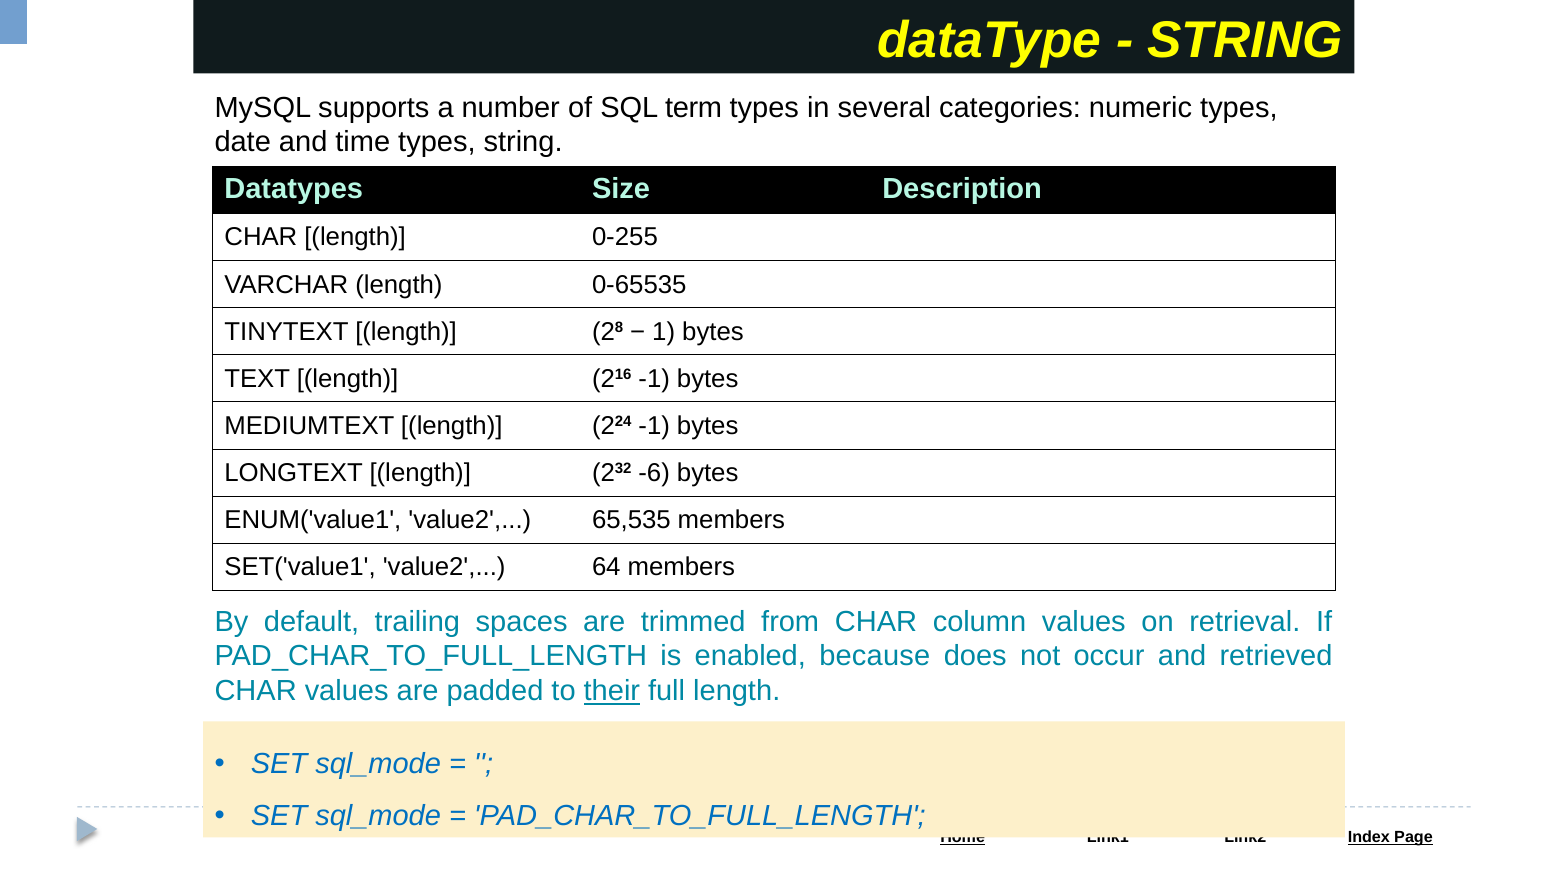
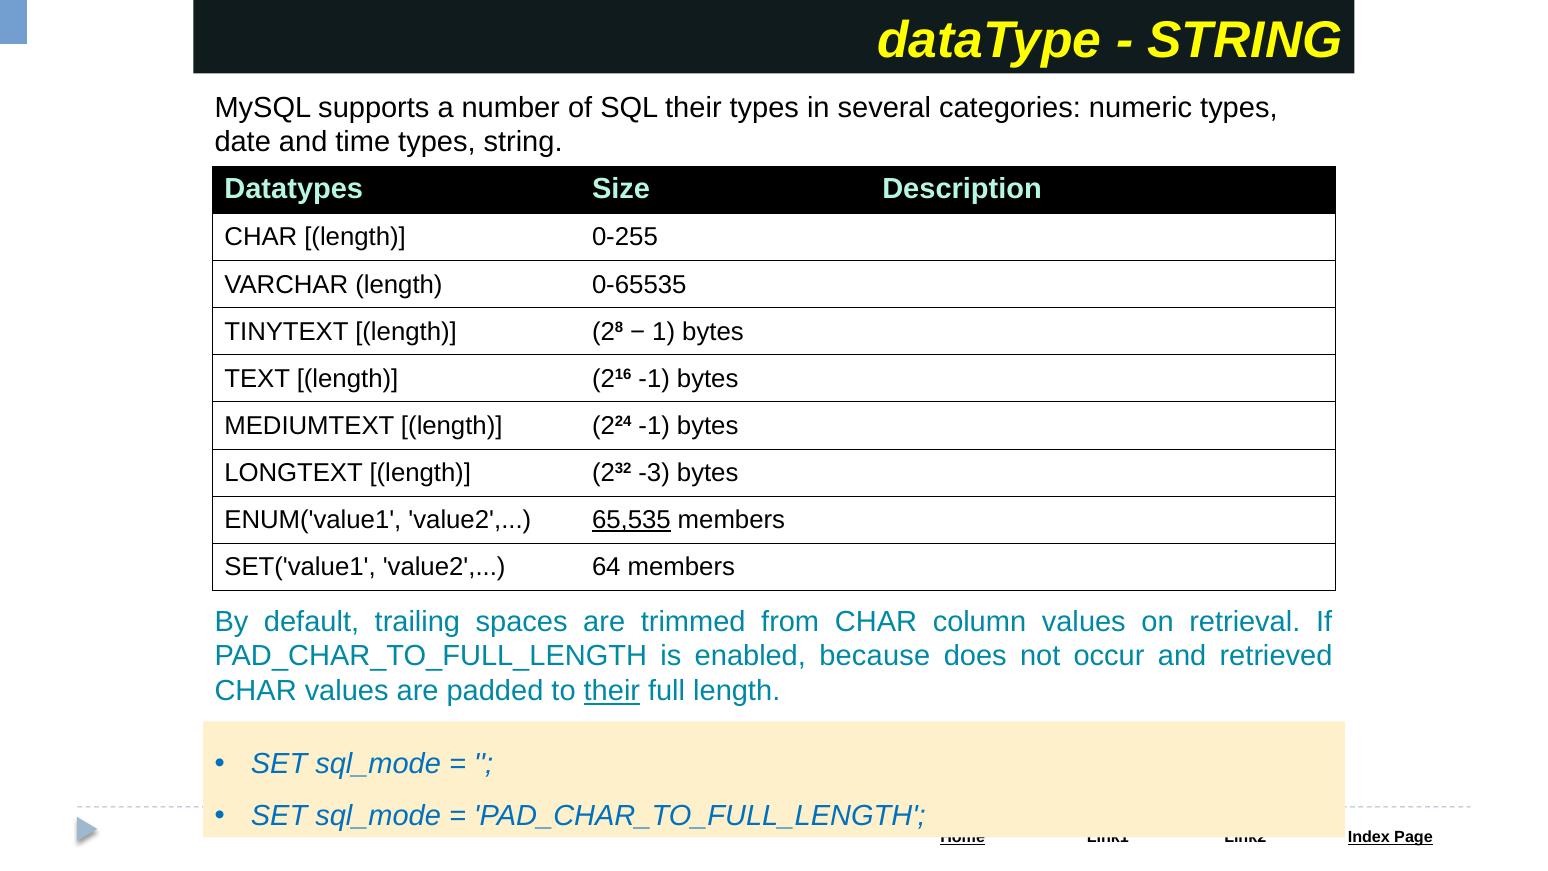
SQL term: term -> their (693, 108)
-6: -6 -> -3 (654, 473)
65,535 underline: none -> present (631, 520)
